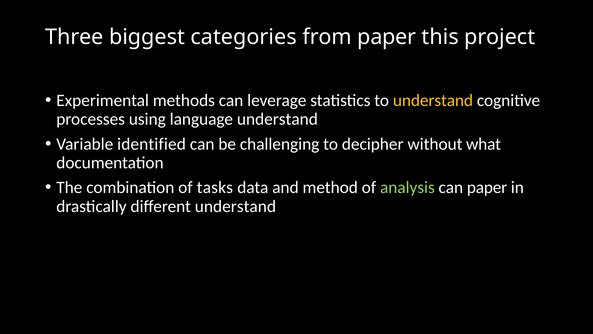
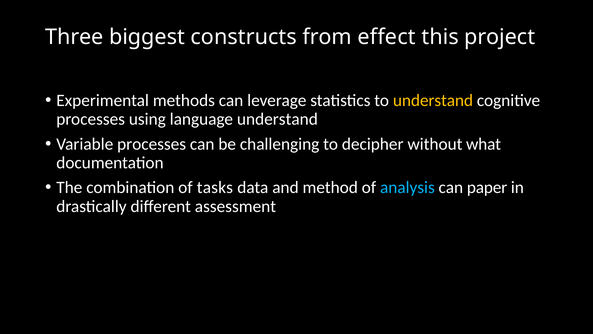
categories: categories -> constructs (244, 37)
from paper: paper -> effect (387, 37)
Variable identified: identified -> processes (152, 144)
analysis colour: light green -> light blue (407, 187)
different understand: understand -> assessment (235, 206)
